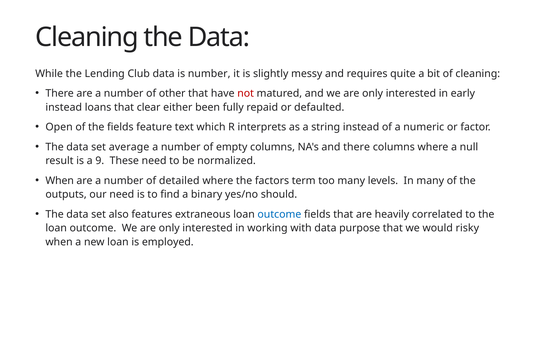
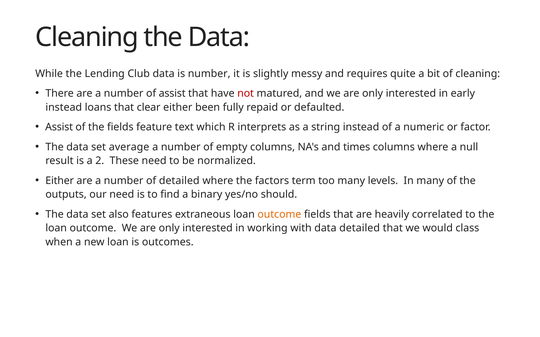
of other: other -> assist (172, 94)
Open: Open -> Assist (59, 127)
and there: there -> times (357, 147)
9: 9 -> 2 (100, 161)
When: When -> Either (60, 181)
outcome colour: blue -> orange (279, 215)
data purpose: purpose -> detailed (360, 228)
risky: risky -> class (467, 228)
employed: employed -> outcomes (168, 242)
